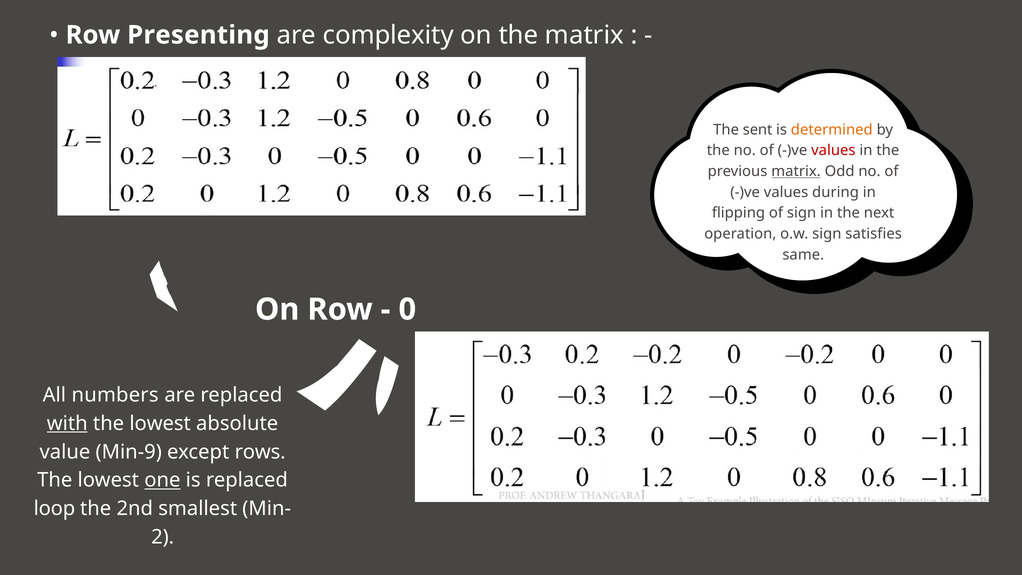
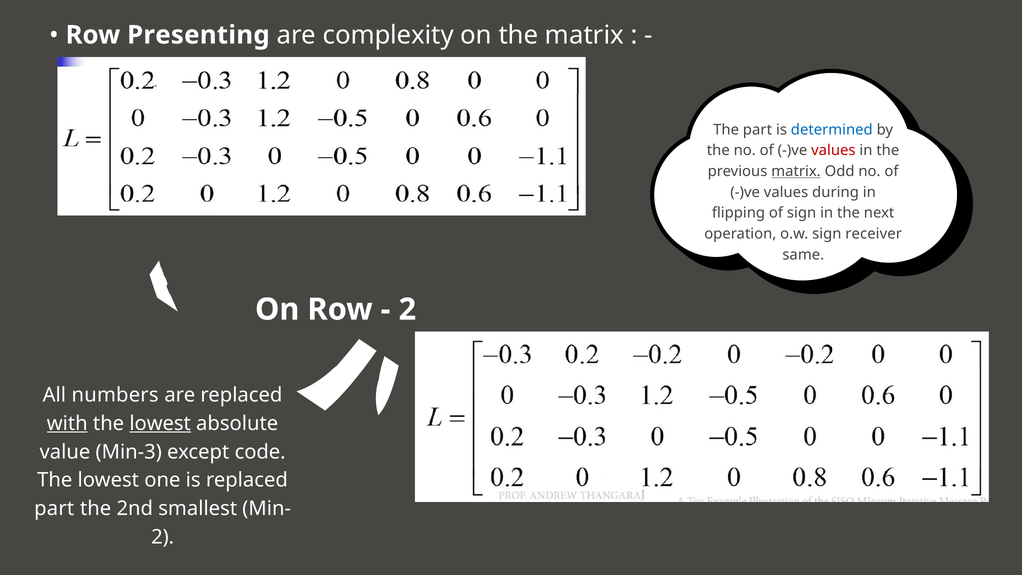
The sent: sent -> part (757, 130)
determined colour: orange -> blue (832, 130)
satisfies: satisfies -> receiver (874, 234)
0: 0 -> 2 (407, 309)
lowest underline: none -> present (160, 423)
Min-9: Min-9 -> Min-3 (129, 452)
rows: rows -> code (260, 452)
one underline: present -> none (162, 480)
loop: loop -> part (54, 509)
